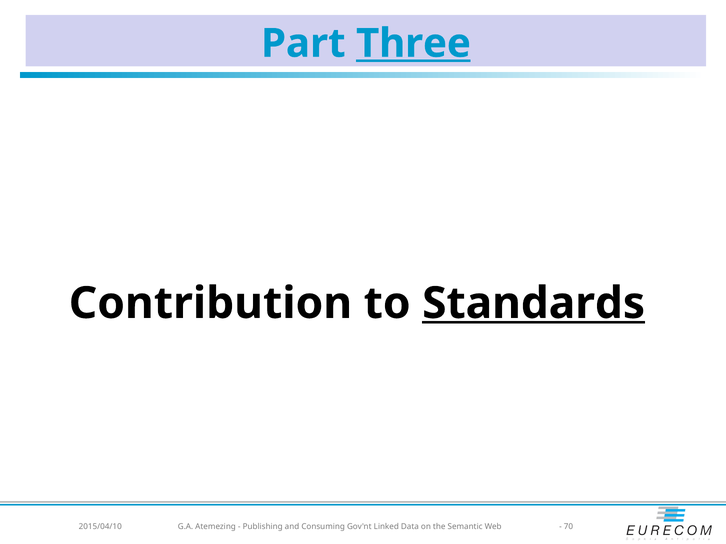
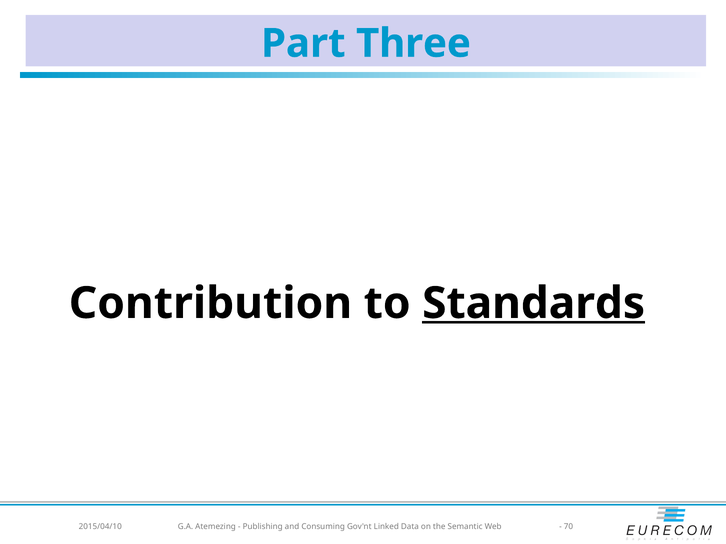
Three underline: present -> none (413, 44)
